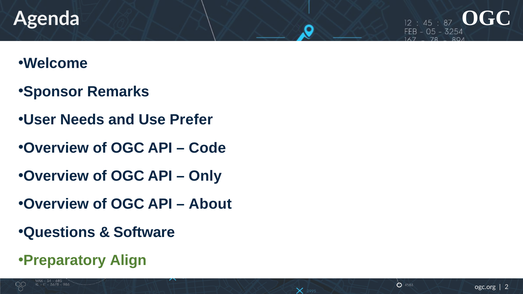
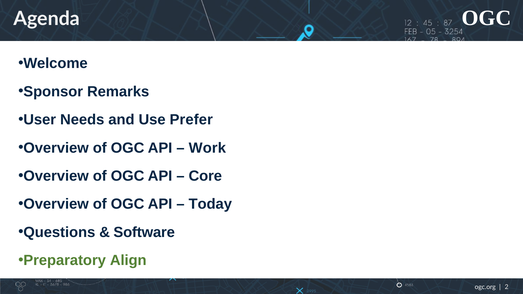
Code: Code -> Work (207, 148)
Only: Only -> Core (205, 176)
About: About -> Today (210, 204)
